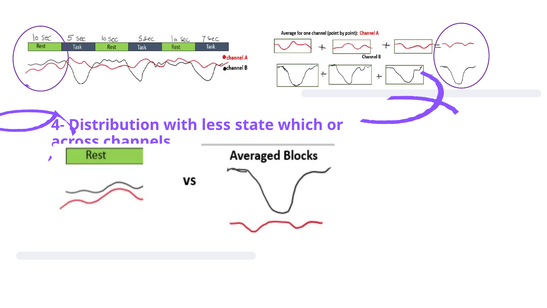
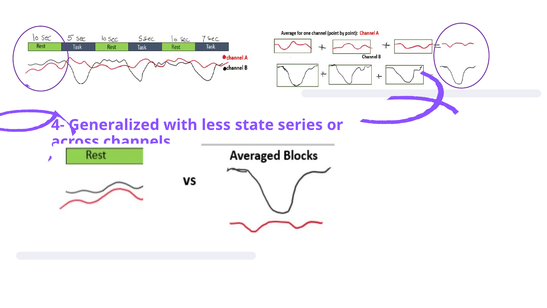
Distribution: Distribution -> Generalized (114, 125)
which: which -> series (300, 125)
